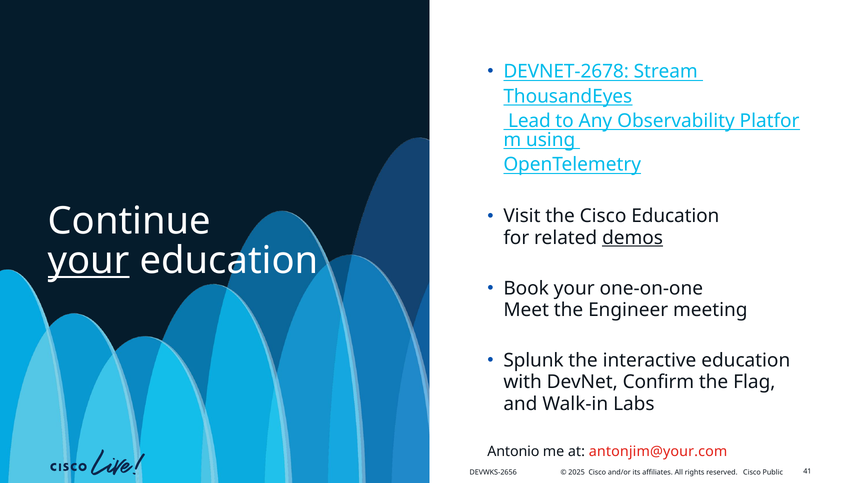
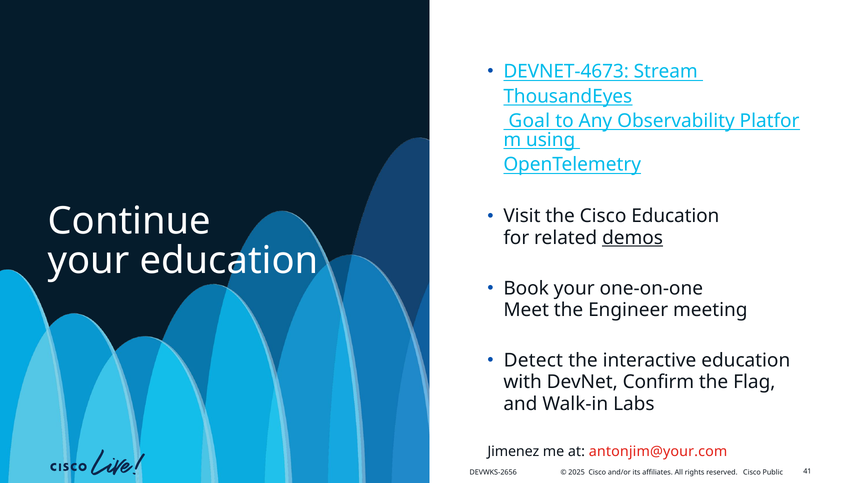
DEVNET-2678: DEVNET-2678 -> DEVNET-4673 (566, 72)
Lead: Lead -> Goal (529, 121)
your underline: present -> none (89, 261)
Splunk: Splunk -> Detect (533, 361)
Antonio: Antonio -> Jimenez (513, 452)
